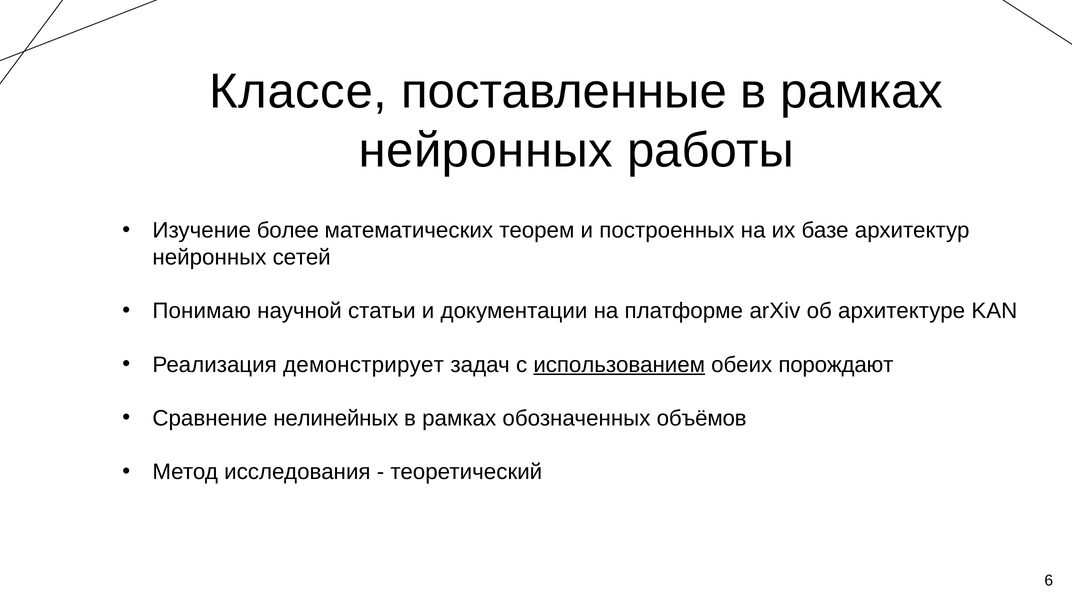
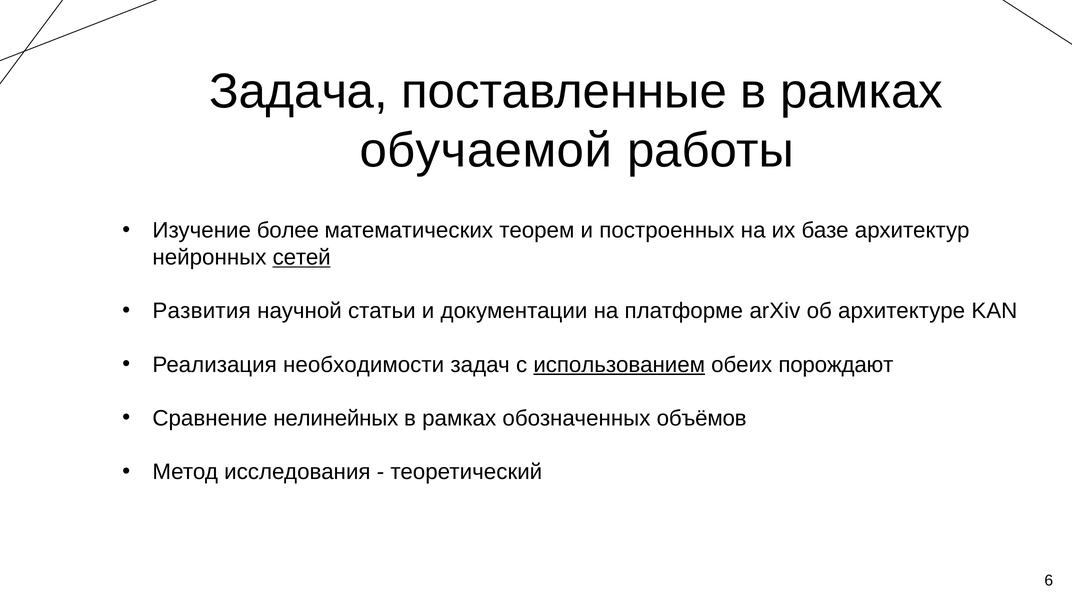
Классе: Классе -> Задача (298, 91)
нейронных: нейронных -> обучаемой (486, 150)
сетей underline: none -> present (302, 257)
Понимаю: Понимаю -> Развития (202, 311)
демонстрирует: демонстрирует -> необходимости (364, 365)
